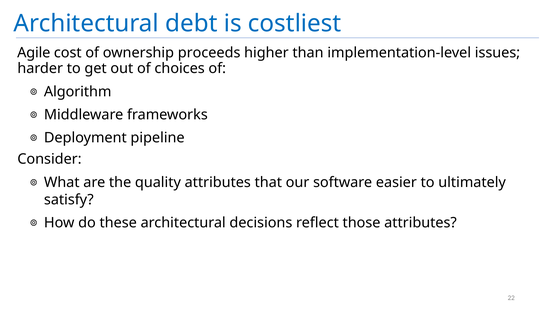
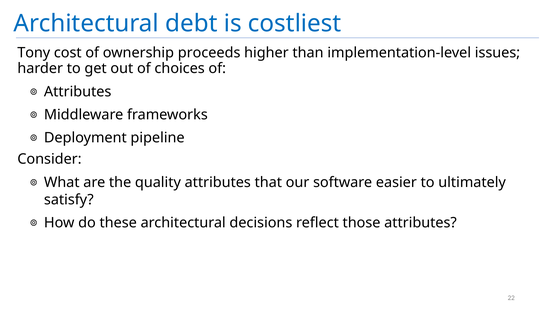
Agile: Agile -> Tony (34, 53)
Algorithm: Algorithm -> Attributes (78, 92)
